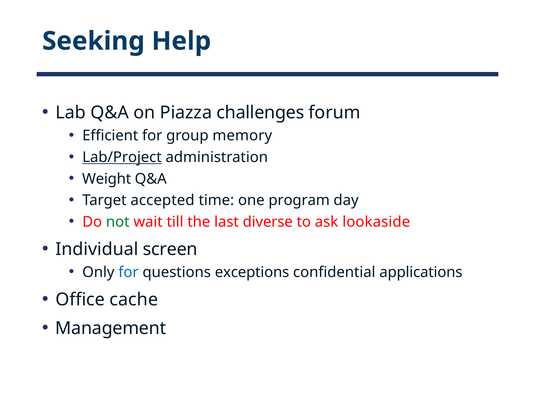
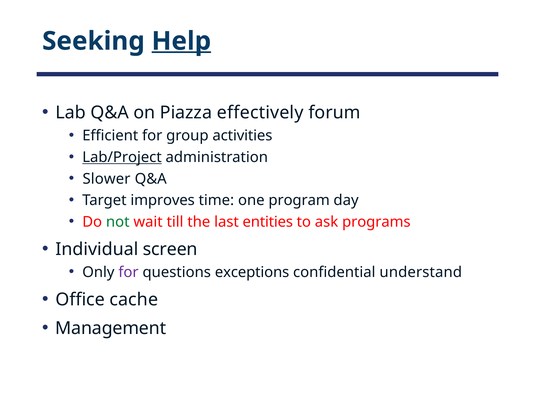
Help underline: none -> present (181, 41)
challenges: challenges -> effectively (260, 113)
memory: memory -> activities (242, 136)
Weight: Weight -> Slower (106, 179)
accepted: accepted -> improves (163, 200)
diverse: diverse -> entities (268, 222)
lookaside: lookaside -> programs (376, 222)
for colour: blue -> purple (129, 272)
applications: applications -> understand (421, 272)
